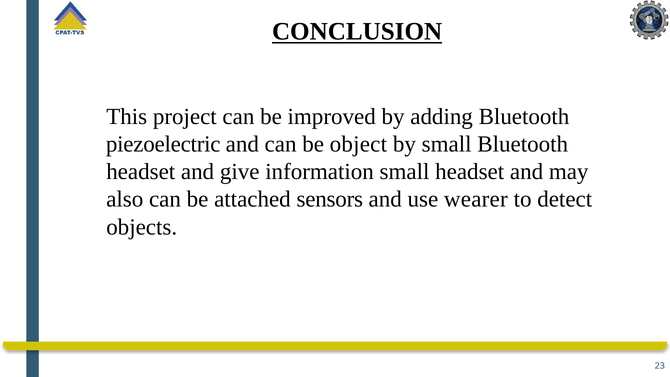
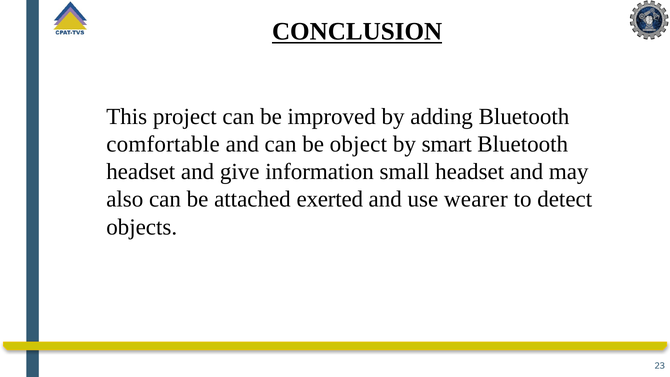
piezoelectric: piezoelectric -> comfortable (163, 144)
by small: small -> smart (447, 144)
sensors: sensors -> exerted (330, 199)
